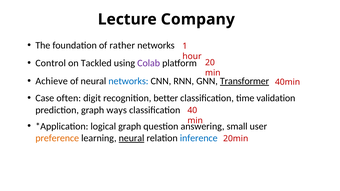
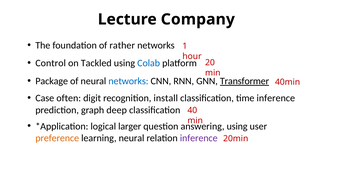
Colab colour: purple -> blue (149, 63)
Achieve: Achieve -> Package (52, 81)
better: better -> install (166, 98)
time validation: validation -> inference (276, 98)
ways: ways -> deep (117, 110)
logical graph: graph -> larger (130, 126)
small: small -> using (237, 126)
neural underline: present -> none (132, 138)
inference colour: blue -> purple (199, 138)
